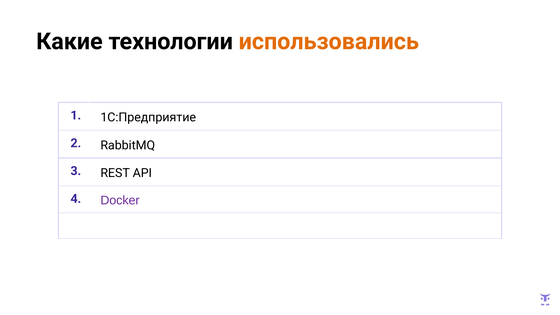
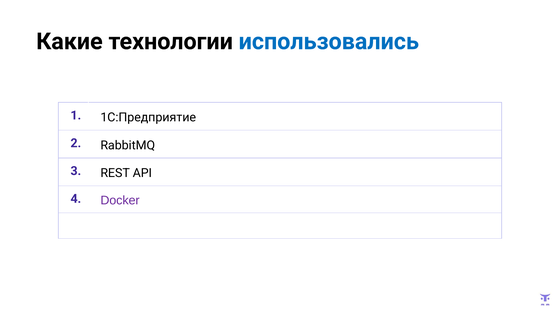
использовались colour: orange -> blue (329, 41)
